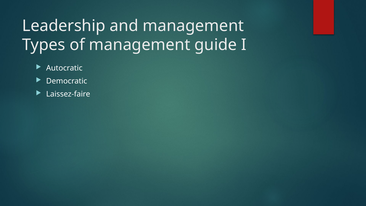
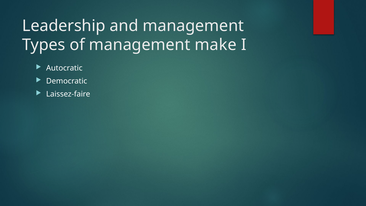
guide: guide -> make (216, 45)
